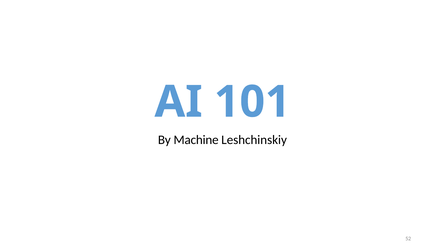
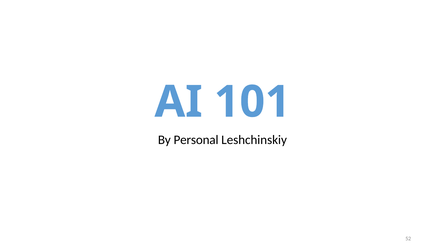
Machine: Machine -> Personal (196, 140)
